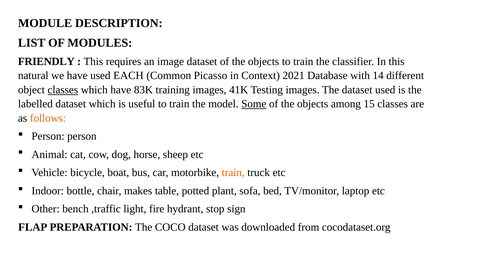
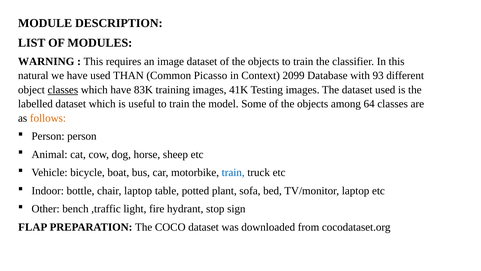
FRIENDLY: FRIENDLY -> WARNING (46, 61)
EACH: EACH -> THAN (128, 75)
2021: 2021 -> 2099 (294, 75)
14: 14 -> 93 (378, 75)
Some underline: present -> none (254, 104)
15: 15 -> 64 (369, 104)
train colour: orange -> blue (233, 172)
chair makes: makes -> laptop (138, 191)
